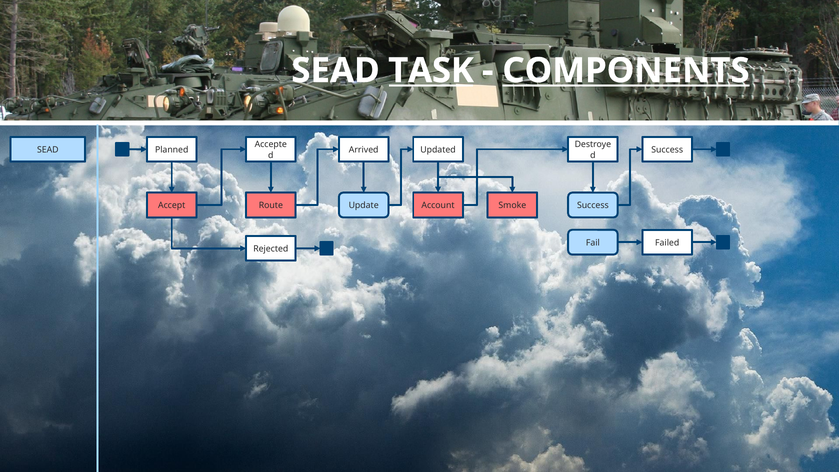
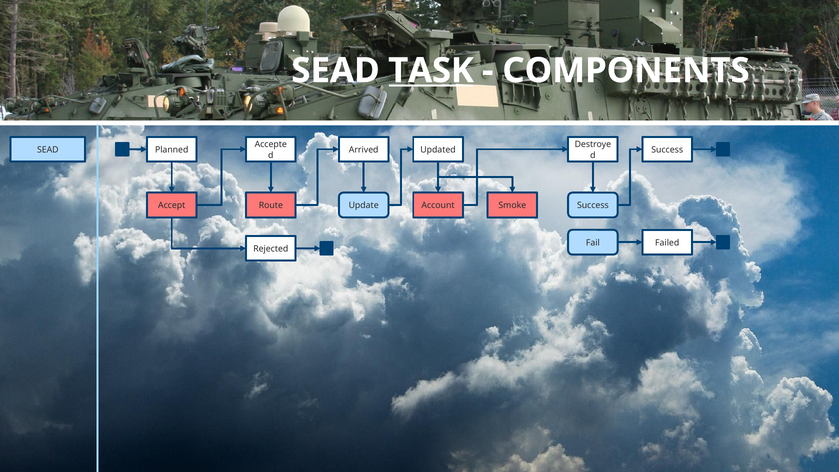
COMPONENTS underline: present -> none (626, 71)
